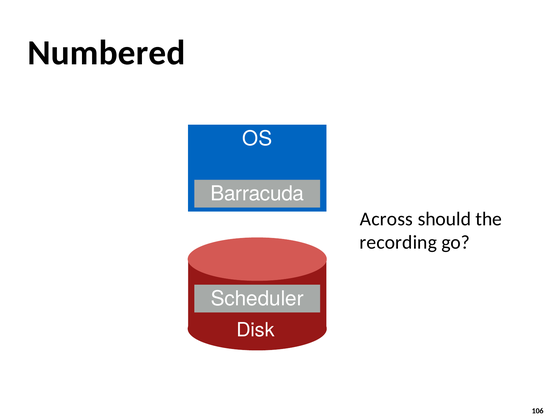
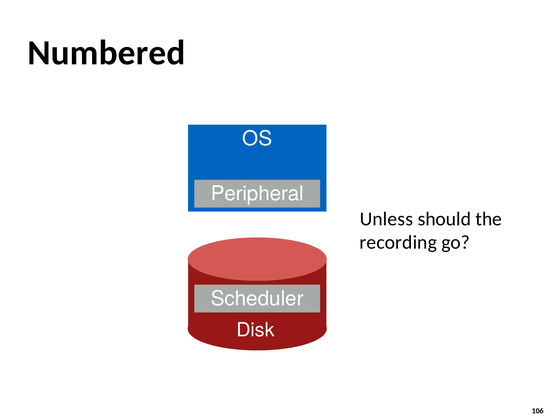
Barracuda: Barracuda -> Peripheral (257, 194)
Across: Across -> Unless (386, 219)
